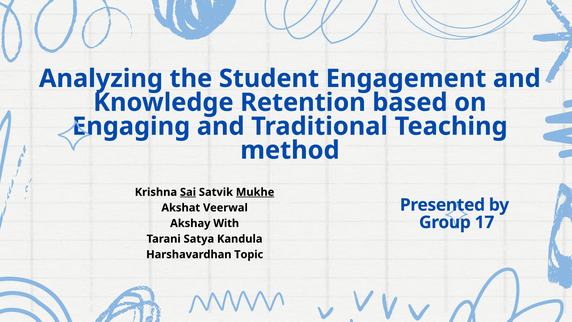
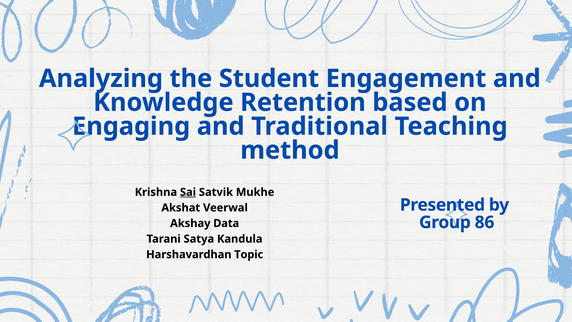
Mukhe underline: present -> none (255, 192)
17: 17 -> 86 (485, 222)
With: With -> Data (226, 223)
